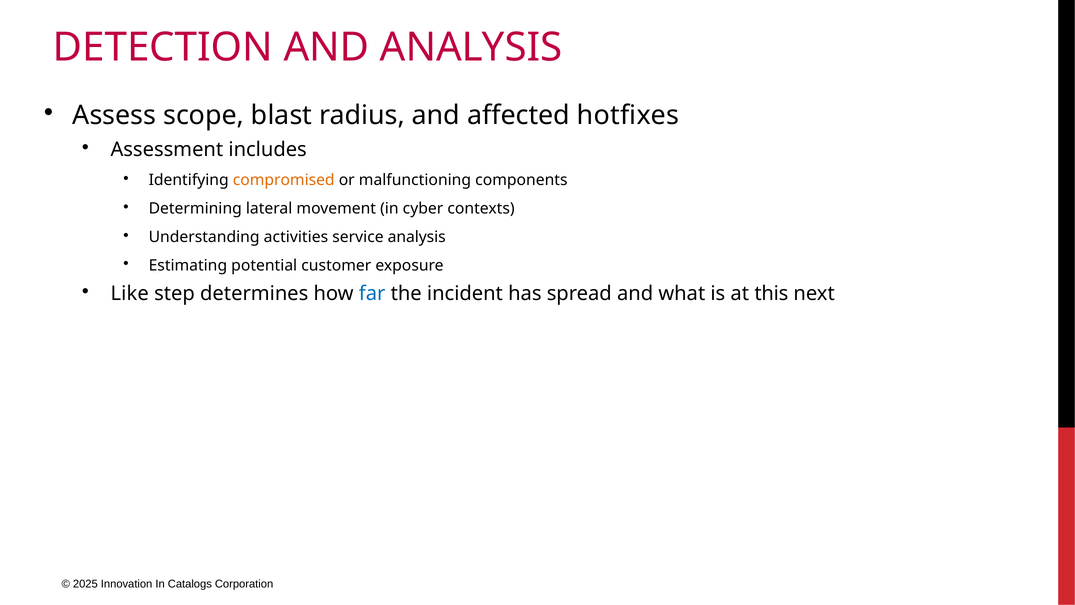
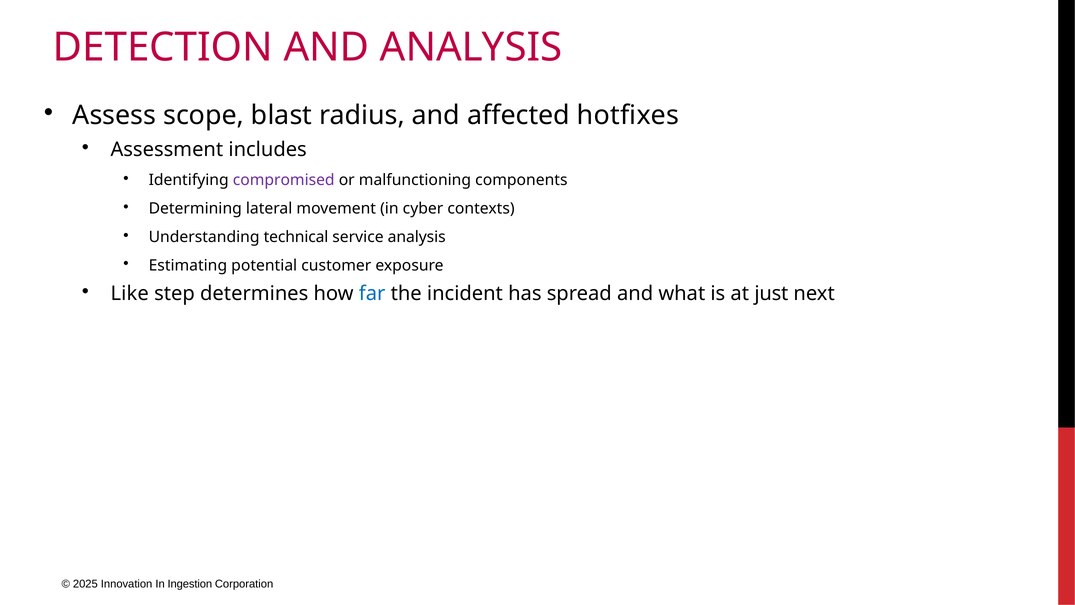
compromised colour: orange -> purple (284, 180)
activities: activities -> technical (296, 237)
this: this -> just (771, 293)
Catalogs: Catalogs -> Ingestion (190, 584)
